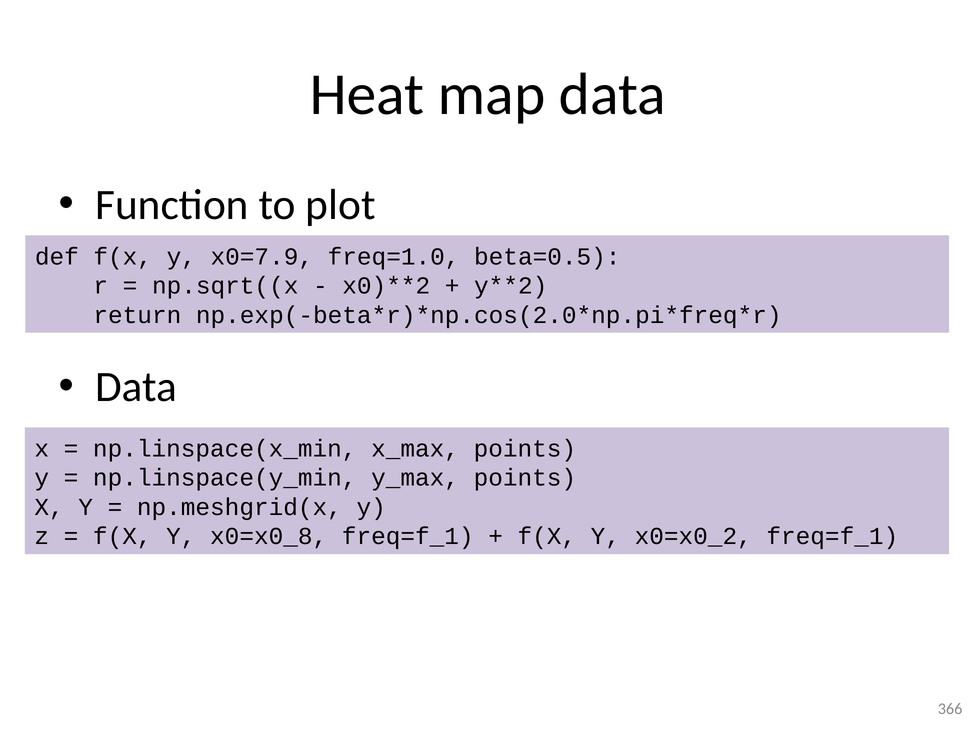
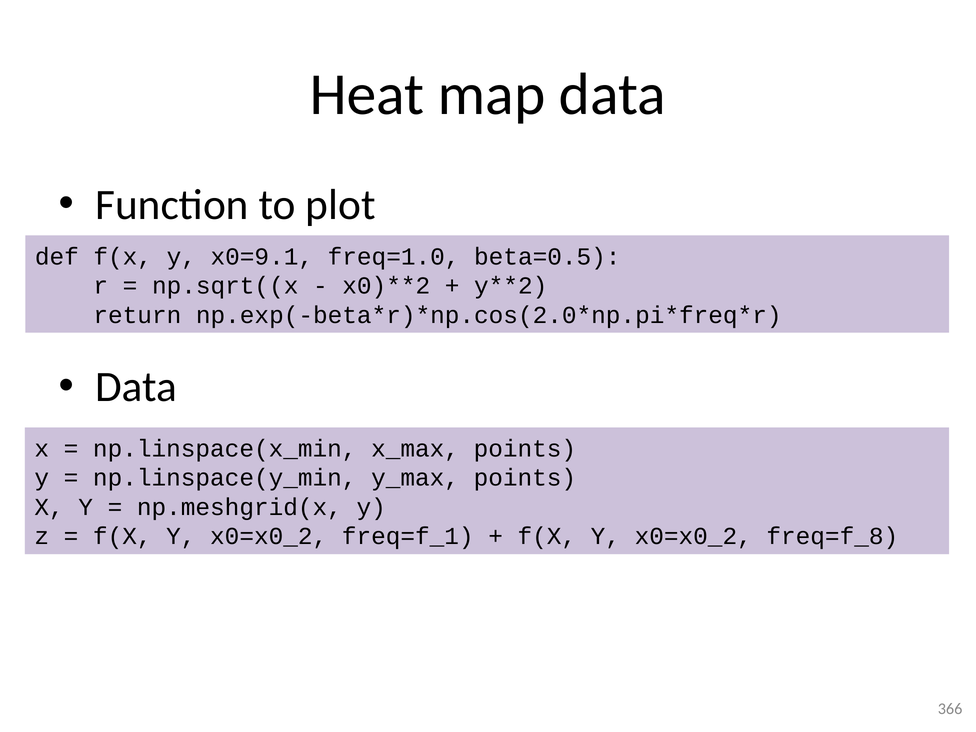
x0=7.9: x0=7.9 -> x0=9.1 (262, 256)
x0=x0_8: x0=x0_8 -> x0=x0_2 (269, 536)
x0=x0_2 freq=f_1: freq=f_1 -> freq=f_8 (832, 536)
